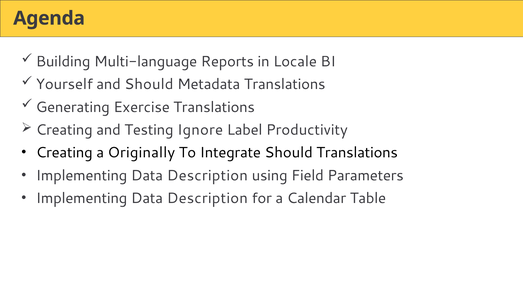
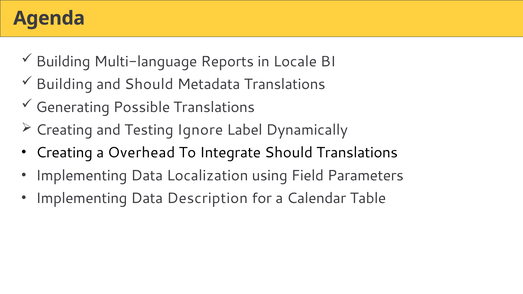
Yourself: Yourself -> Building (64, 84)
Exercise: Exercise -> Possible (142, 107)
Productivity: Productivity -> Dynamically (307, 130)
Originally: Originally -> Overhead (141, 153)
Description: Description -> Localization (207, 175)
